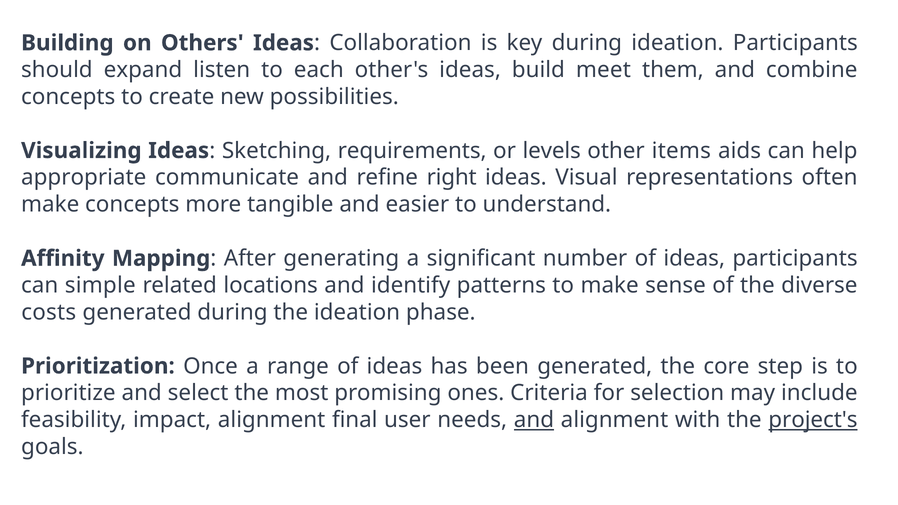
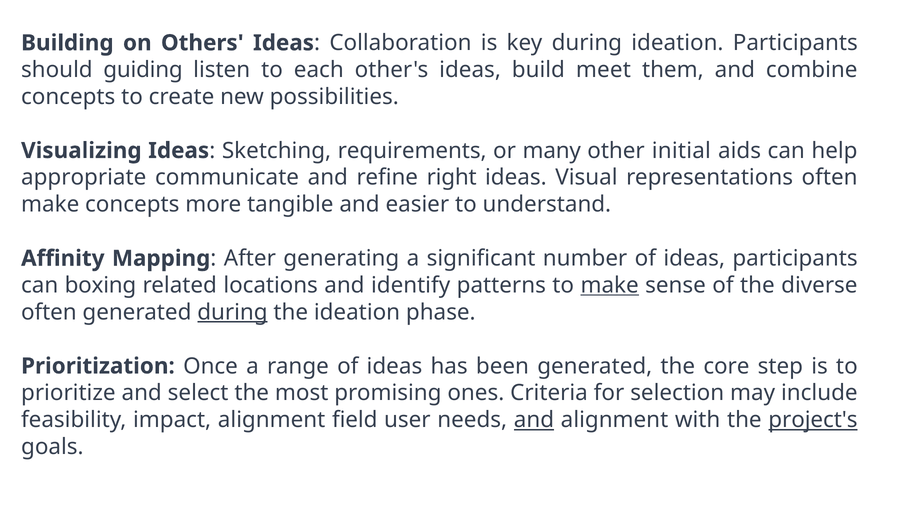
expand: expand -> guiding (143, 70)
levels: levels -> many (552, 151)
items: items -> initial (681, 151)
simple: simple -> boxing (100, 285)
make underline: none -> present (610, 285)
costs: costs -> often (49, 312)
during underline: none -> present (232, 312)
final: final -> field (355, 420)
